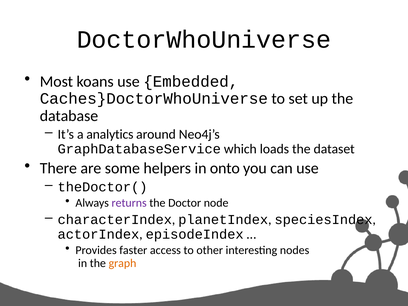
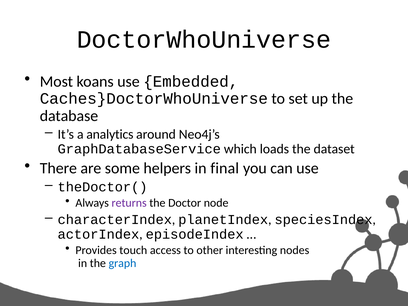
onto: onto -> final (225, 168)
faster: faster -> touch (133, 250)
graph colour: orange -> blue (122, 263)
